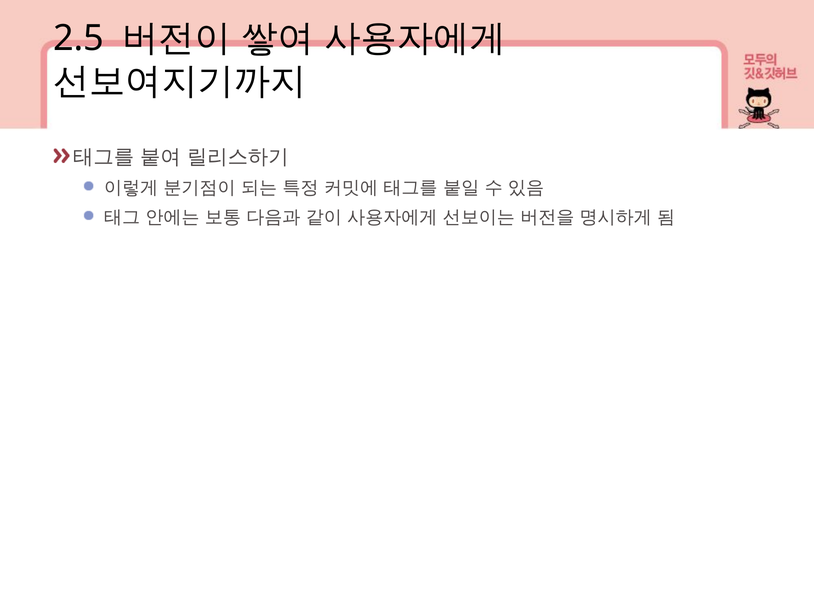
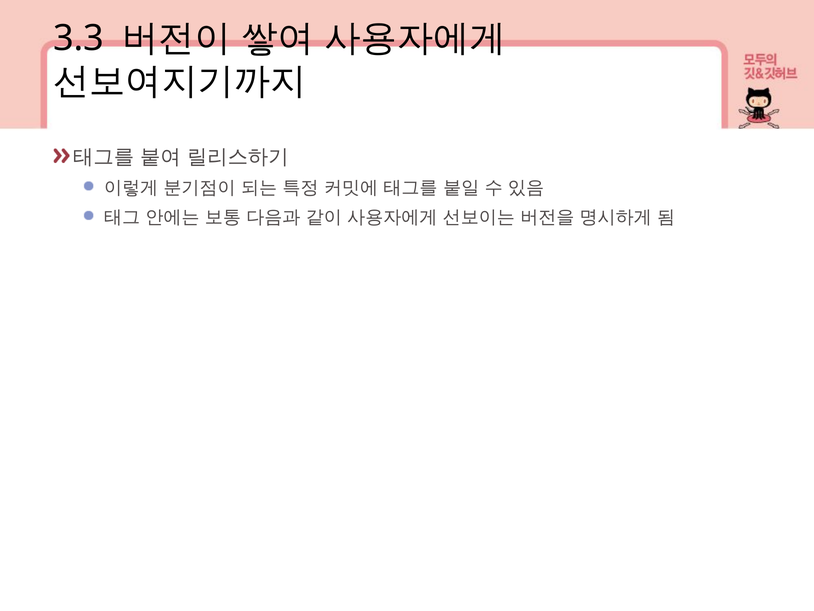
2.5: 2.5 -> 3.3 (79, 38)
